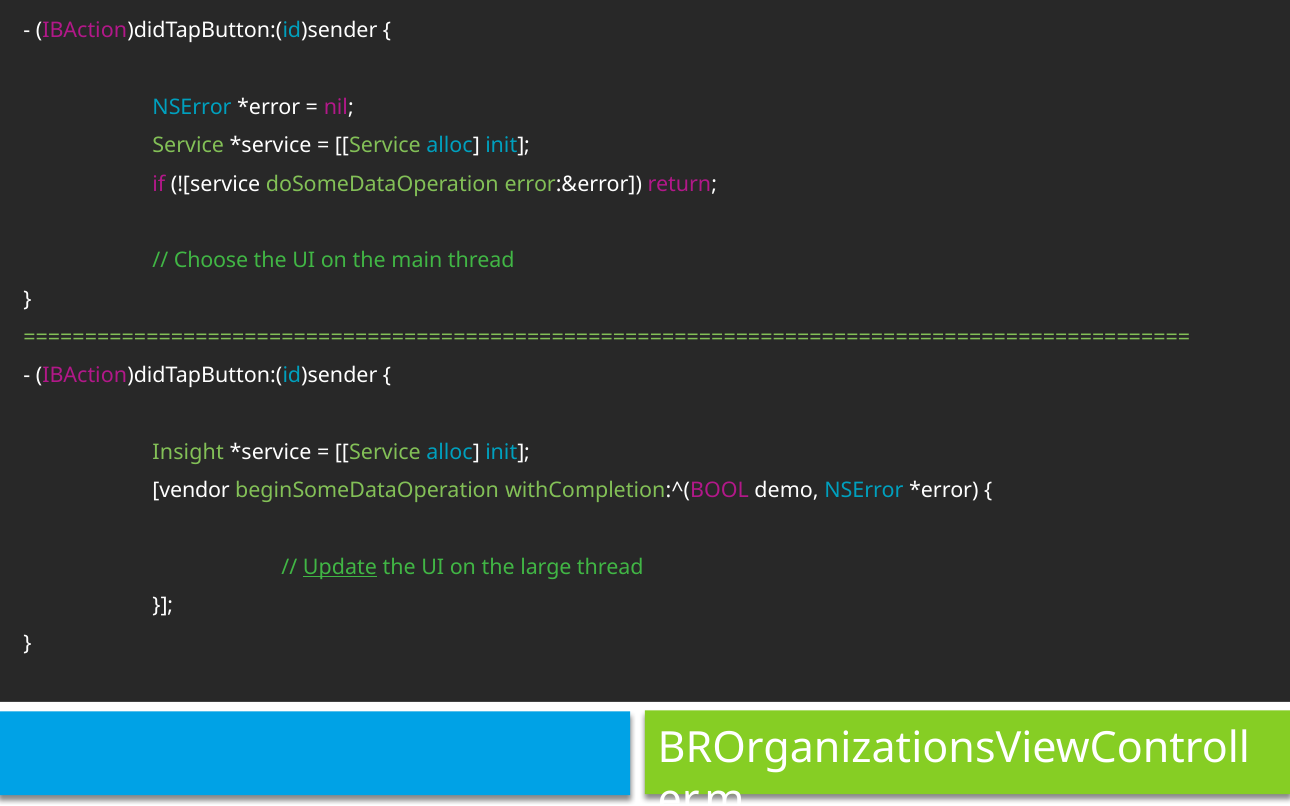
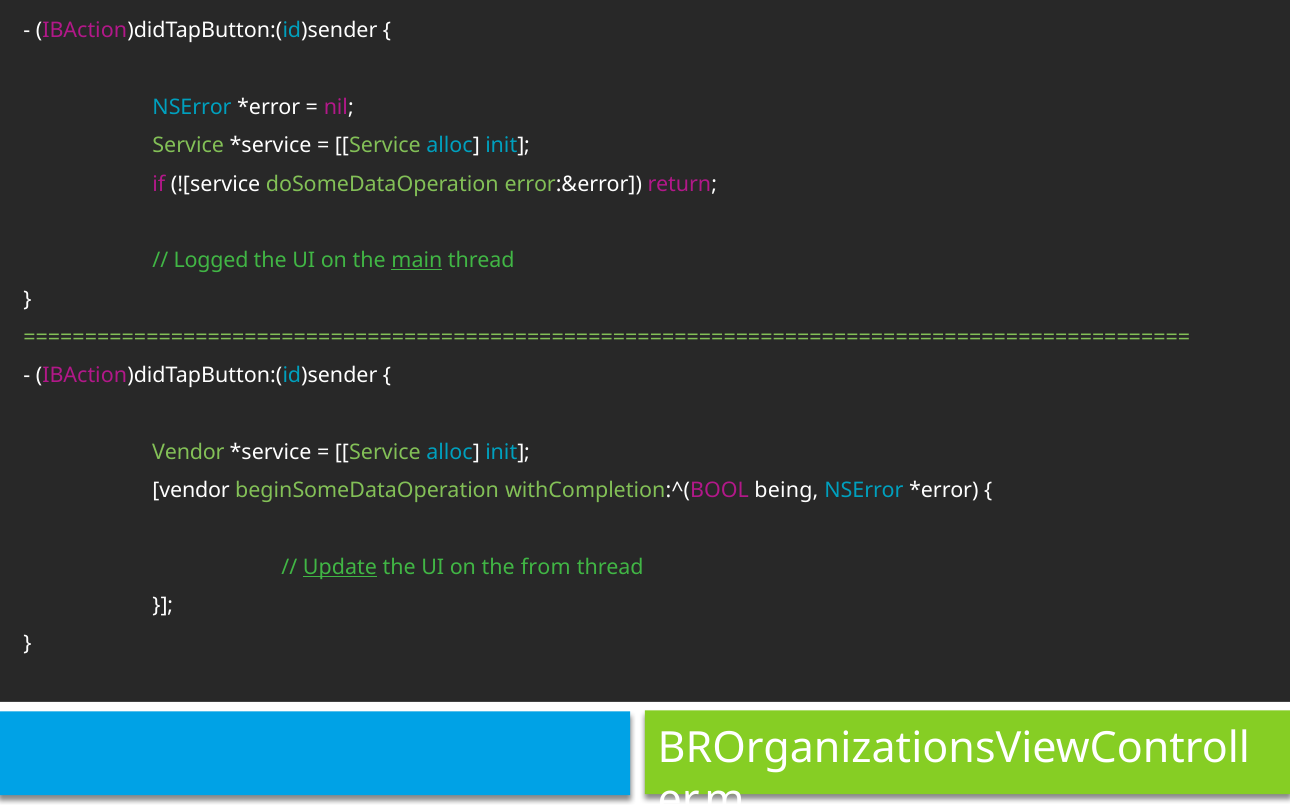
Choose: Choose -> Logged (211, 261)
main underline: none -> present (417, 261)
Insight: Insight -> Vendor (188, 452)
demo: demo -> being (786, 491)
large: large -> from (546, 567)
